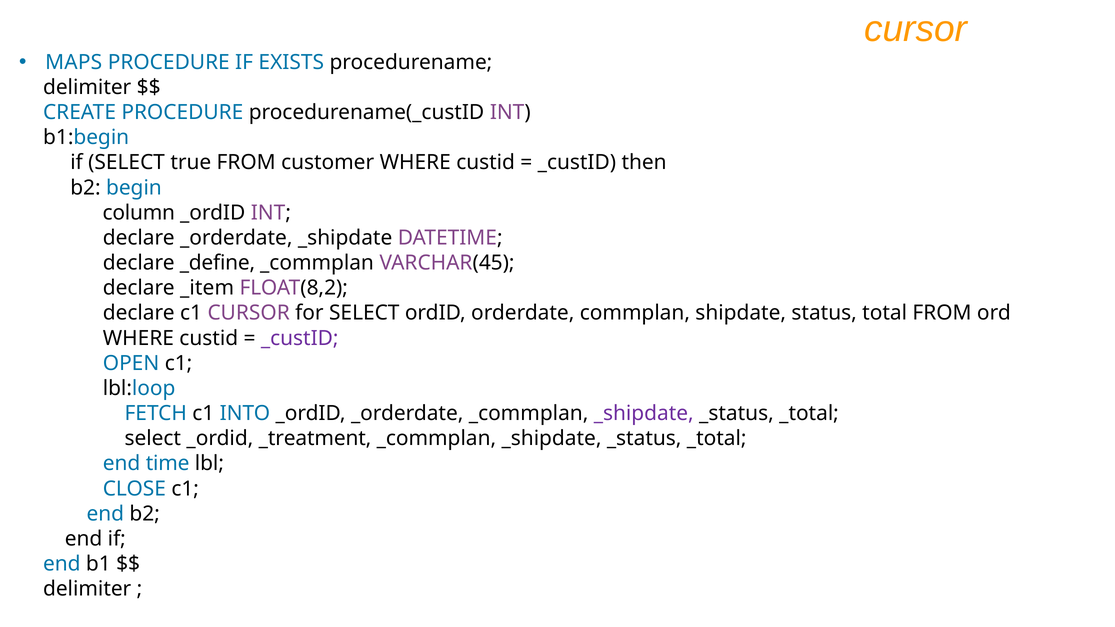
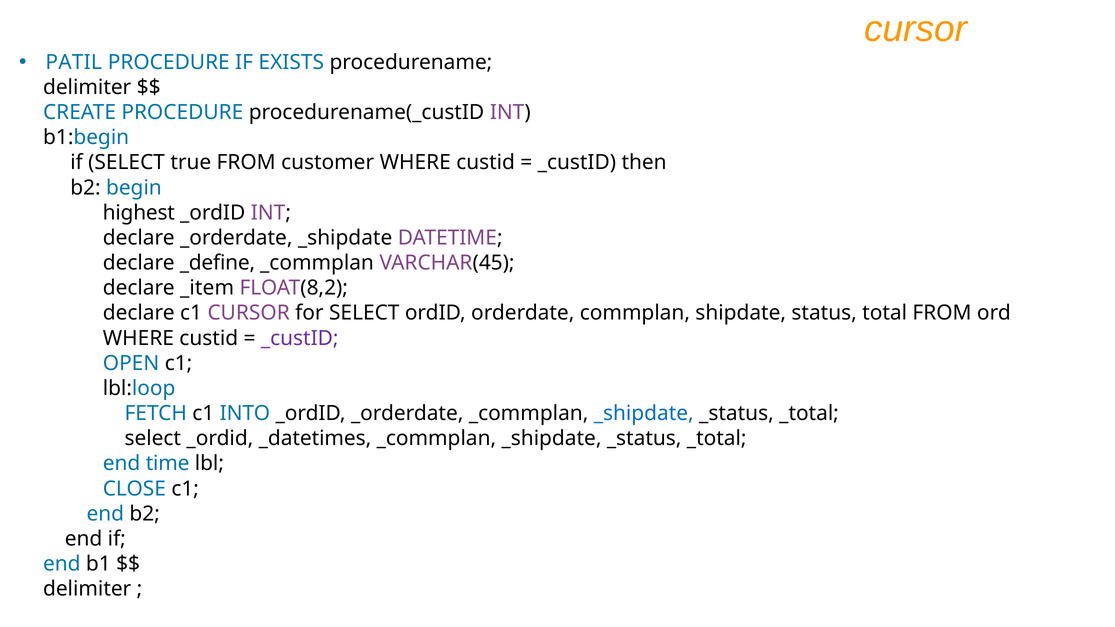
MAPS: MAPS -> PATIL (74, 62)
column: column -> highest (139, 213)
_shipdate colour: purple -> blue (644, 413)
_treatment: _treatment -> _datetimes (315, 439)
